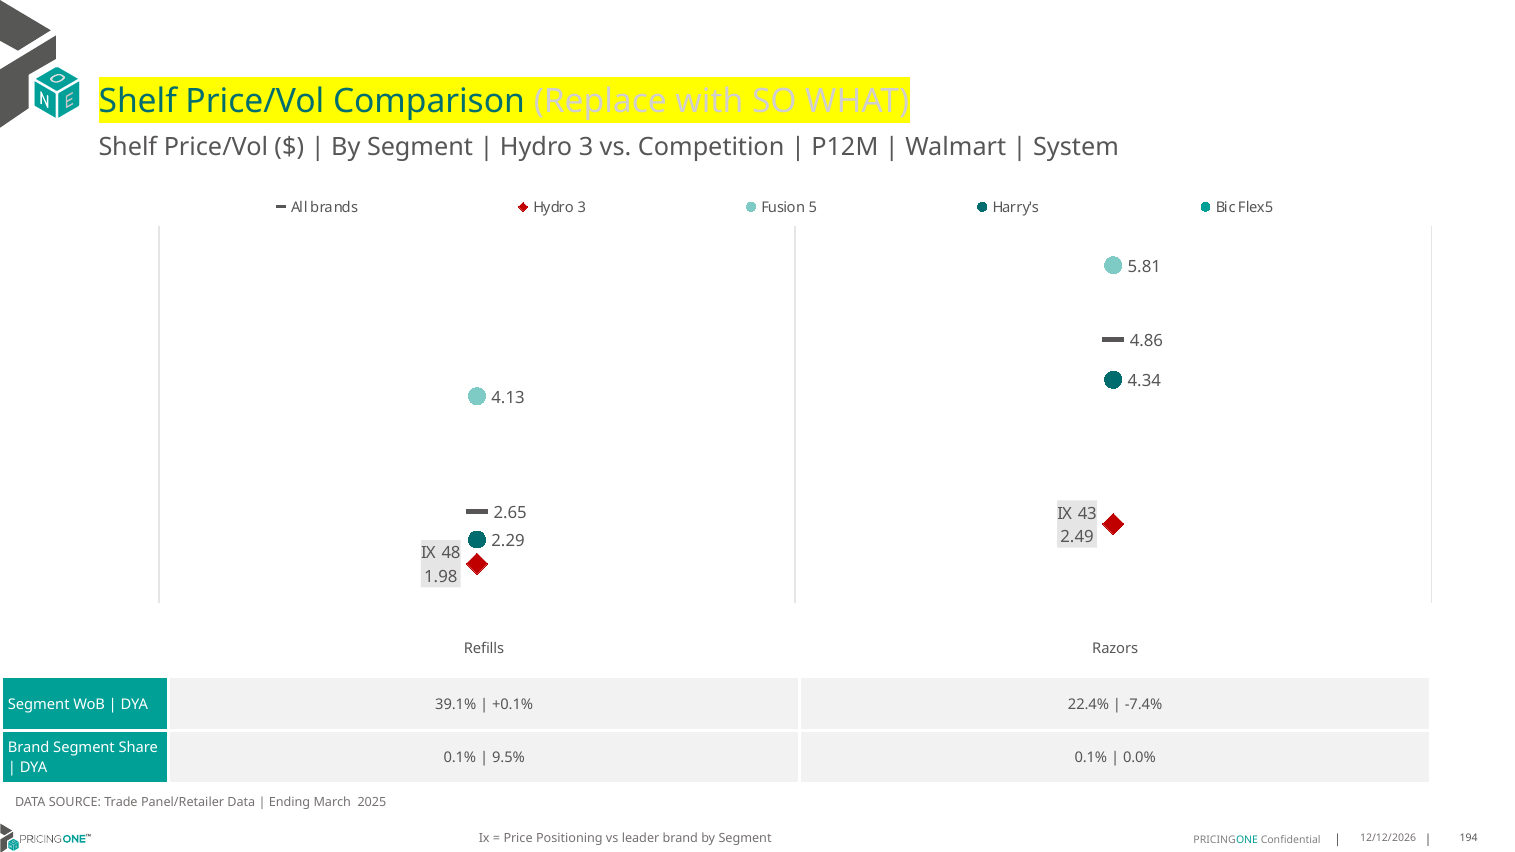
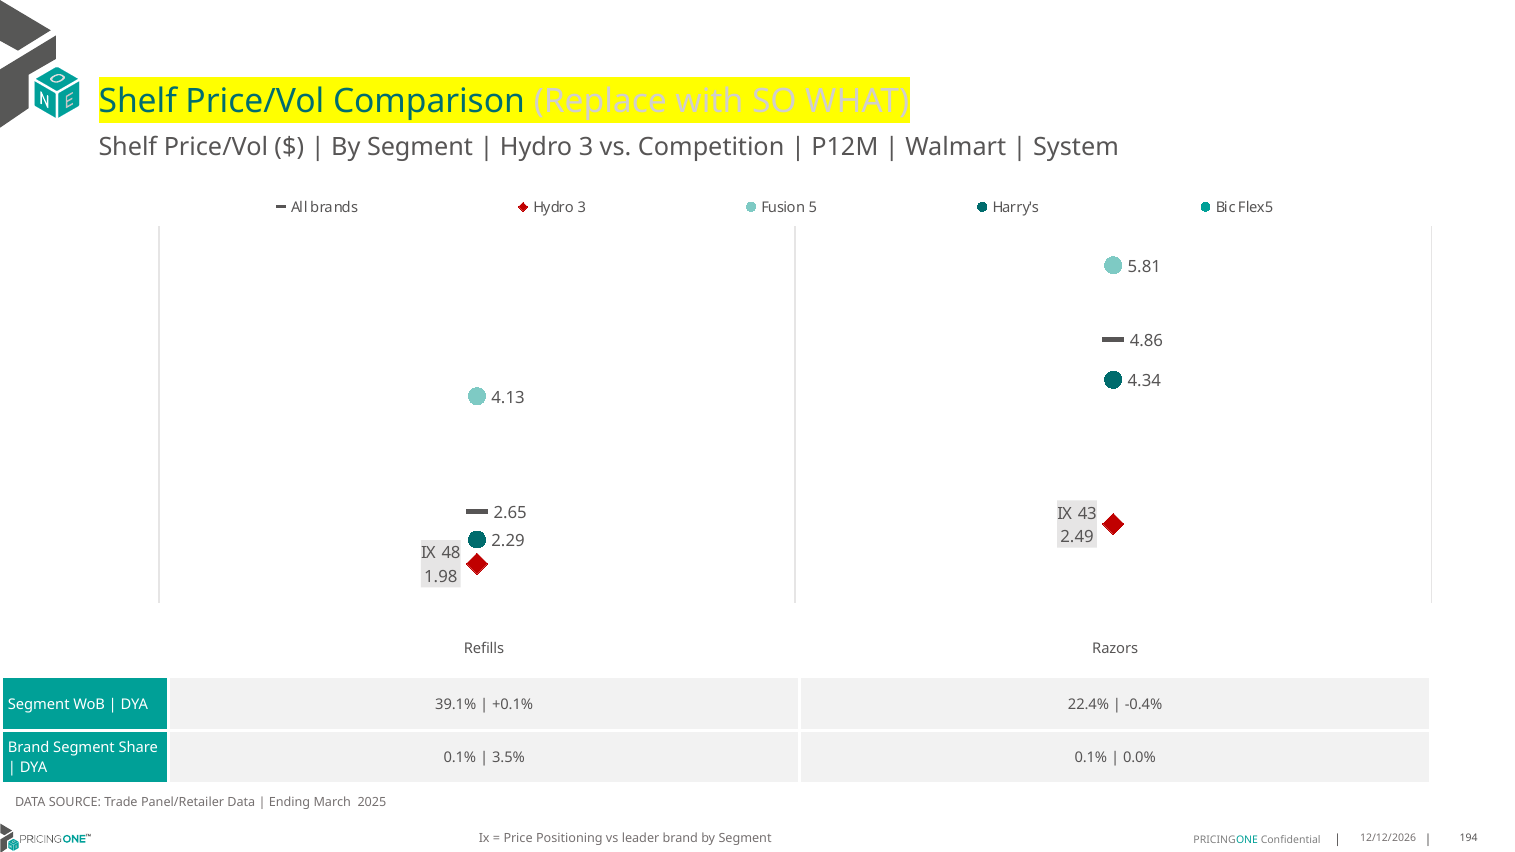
-7.4%: -7.4% -> -0.4% (1144, 704)
9.5%: 9.5% -> 3.5% (508, 758)
